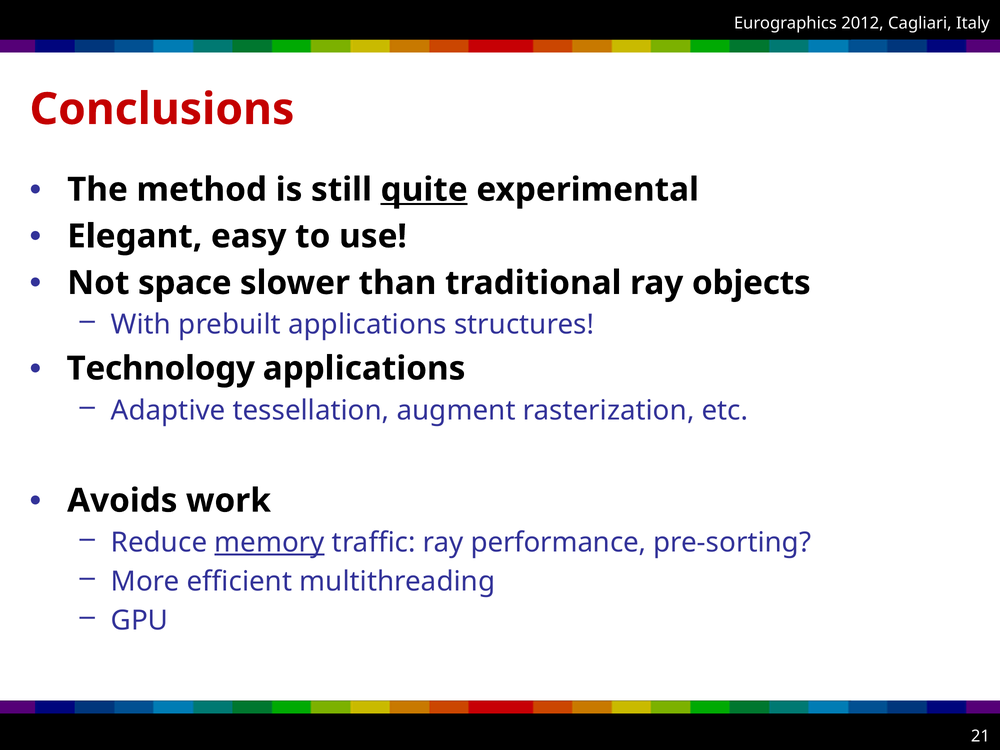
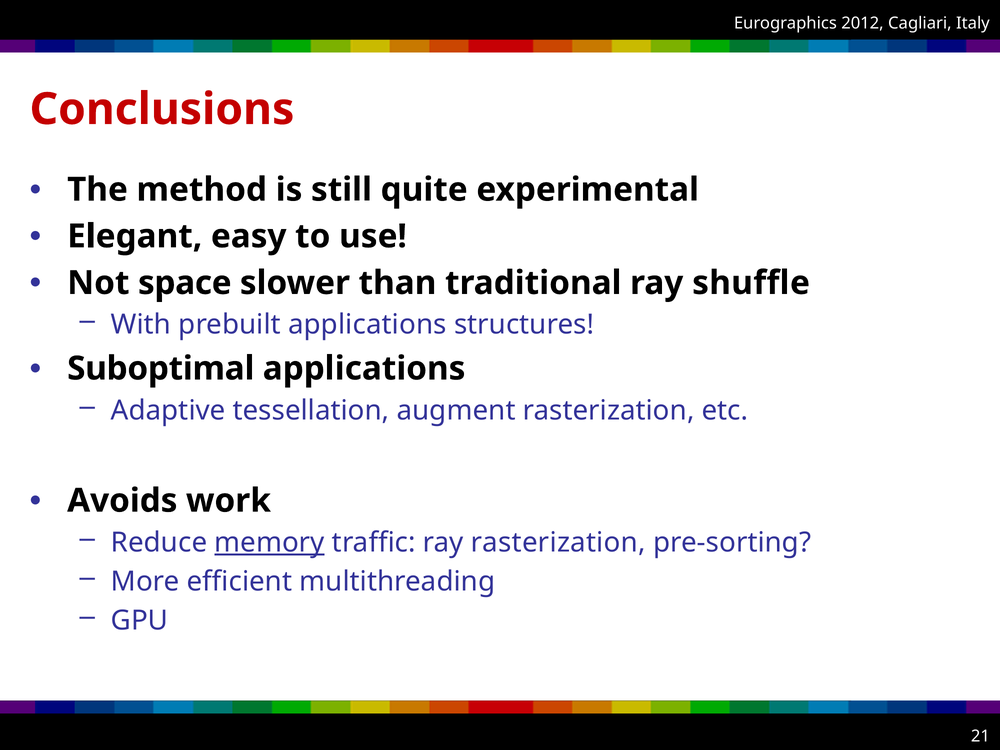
quite underline: present -> none (424, 190)
objects: objects -> shuffle (751, 283)
Technology: Technology -> Suboptimal (161, 369)
ray performance: performance -> rasterization (558, 543)
